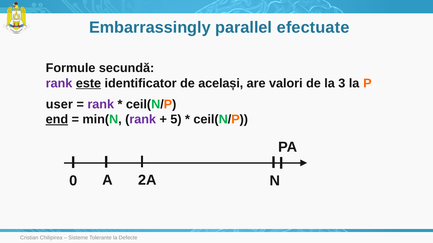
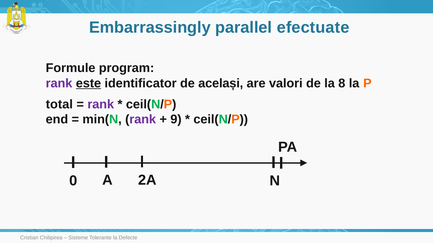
secundă: secundă -> program (127, 68)
3: 3 -> 8 (342, 83)
user: user -> total (59, 105)
end underline: present -> none (57, 120)
5: 5 -> 9 (176, 120)
